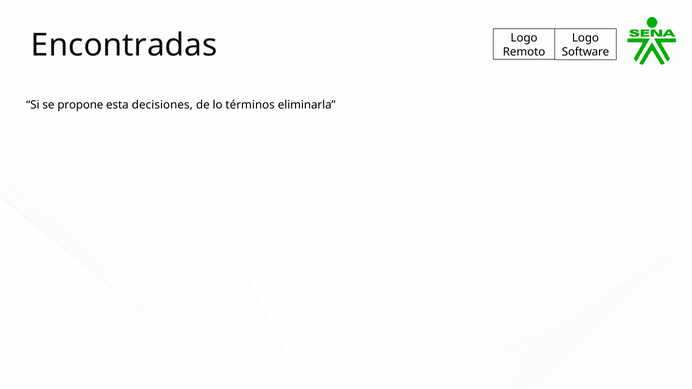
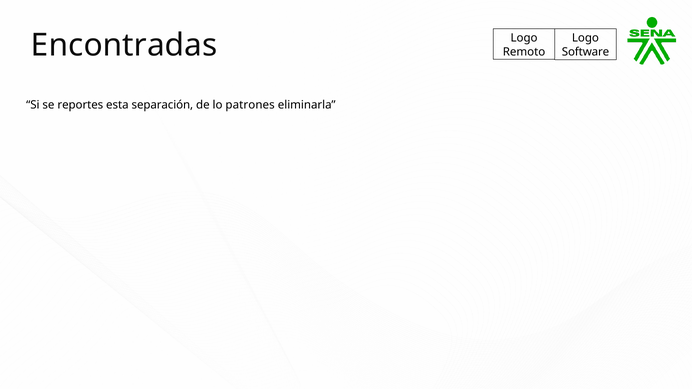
propone: propone -> reportes (80, 105)
decisiones: decisiones -> separación (162, 105)
términos: términos -> patrones (250, 105)
